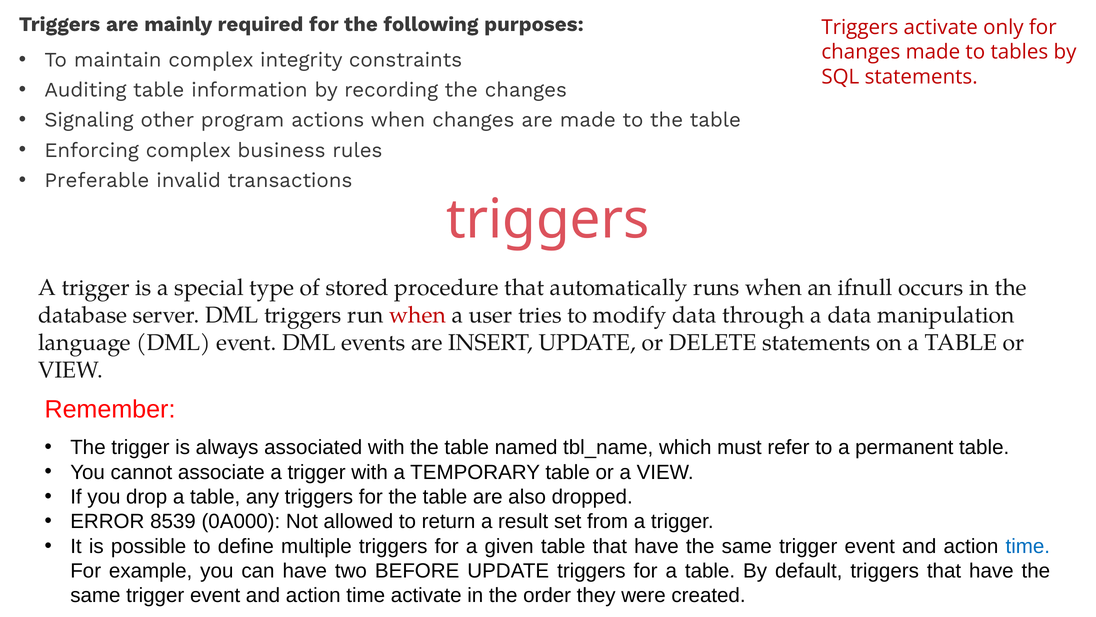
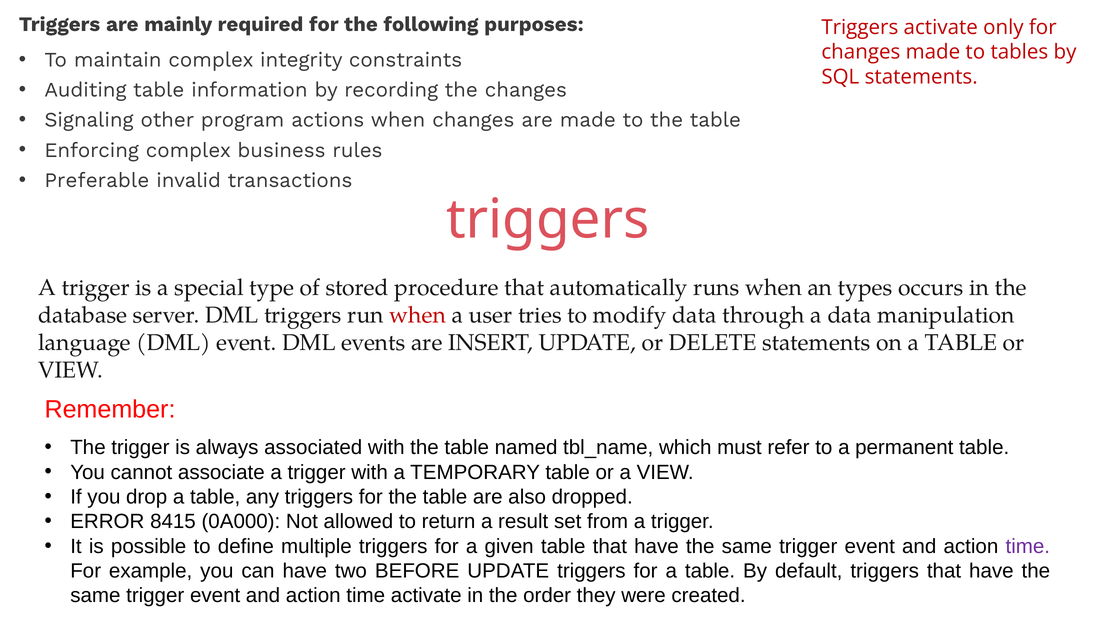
ifnull: ifnull -> types (865, 288)
8539: 8539 -> 8415 (173, 521)
time colour: blue -> purple (1028, 546)
